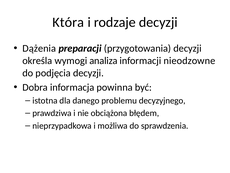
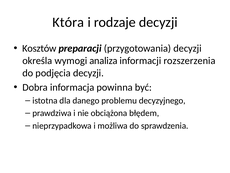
Dążenia: Dążenia -> Kosztów (39, 48)
nieodzowne: nieodzowne -> rozszerzenia (189, 61)
